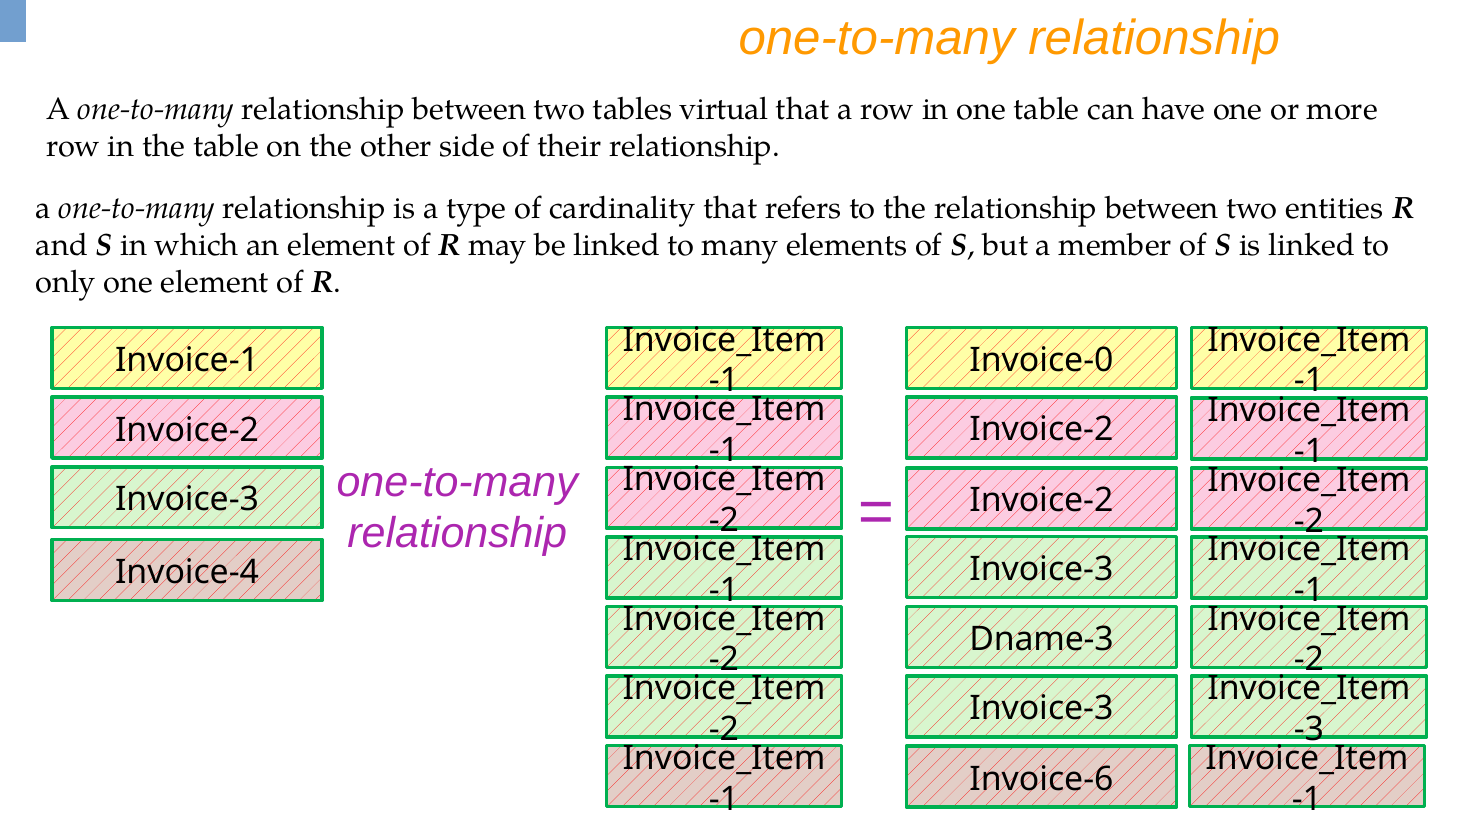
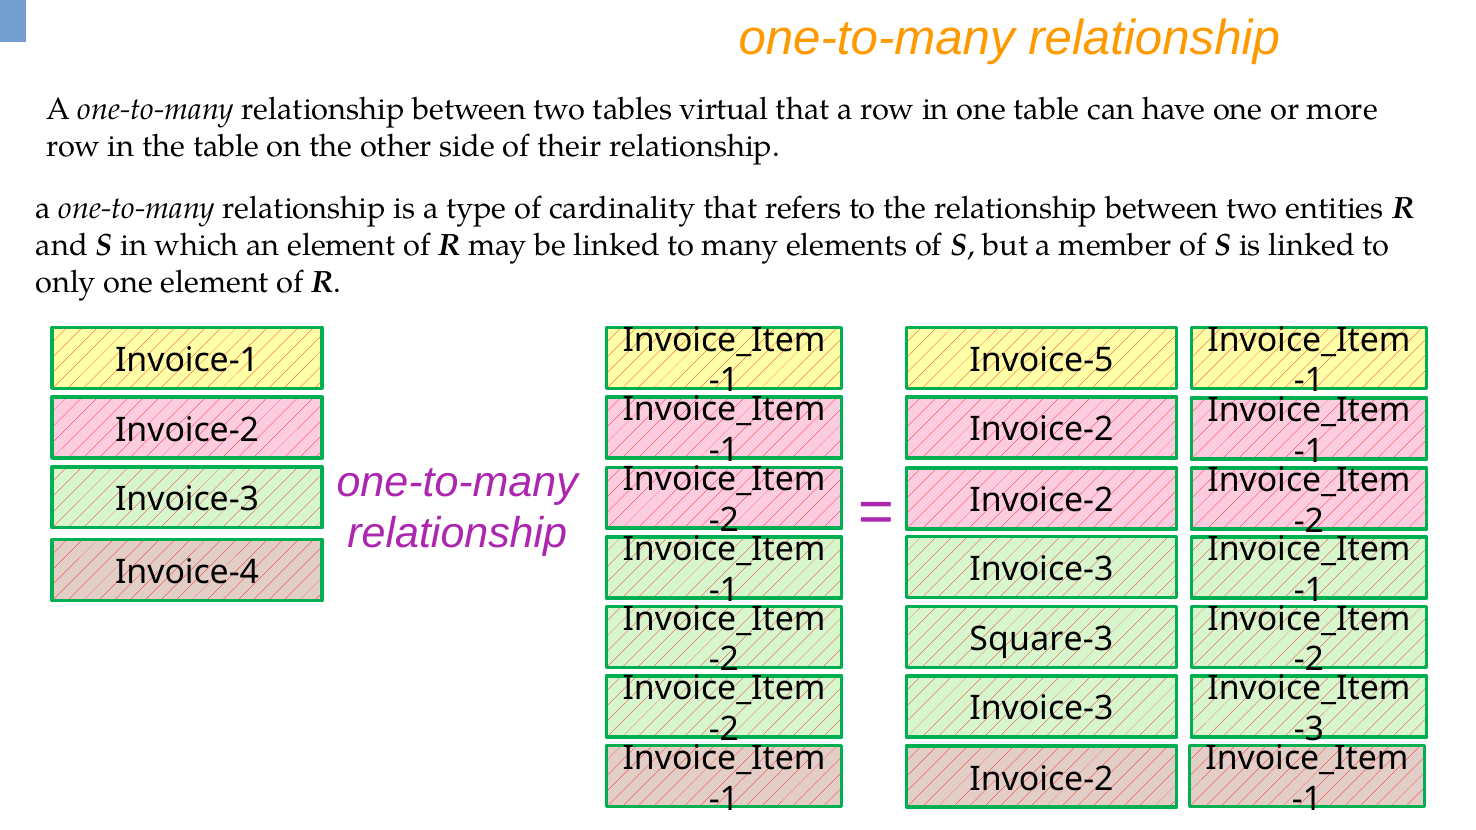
Invoice-0: Invoice-0 -> Invoice-5 (1041, 360)
Dname-3: Dname-3 -> Square-3 (1041, 639)
Invoice-6: Invoice-6 -> Invoice-2 (1041, 779)
